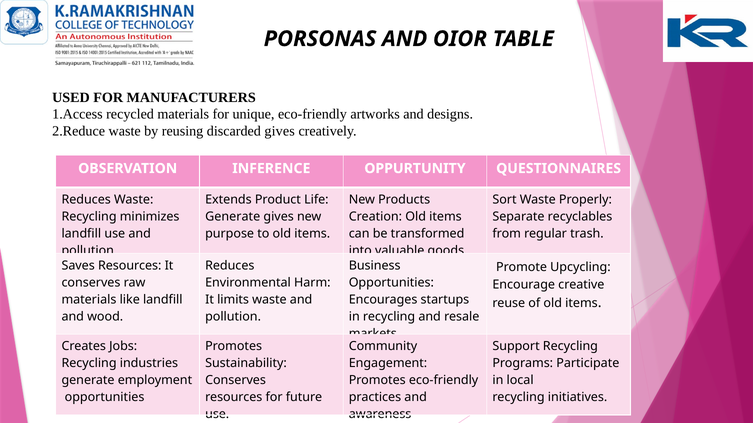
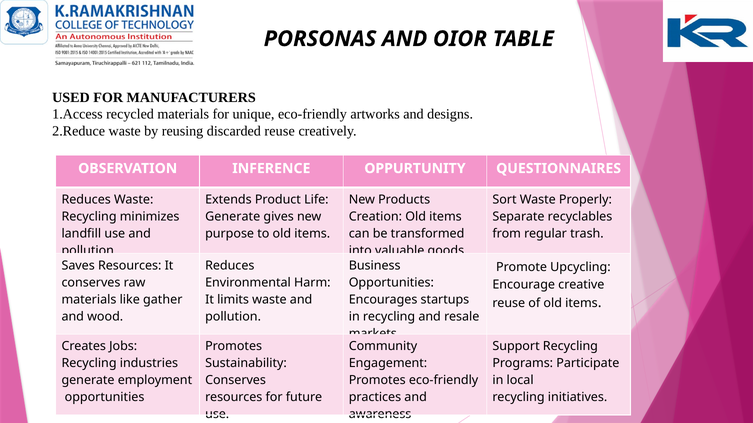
discarded gives: gives -> reuse (280, 131)
like landfill: landfill -> gather (163, 300)
